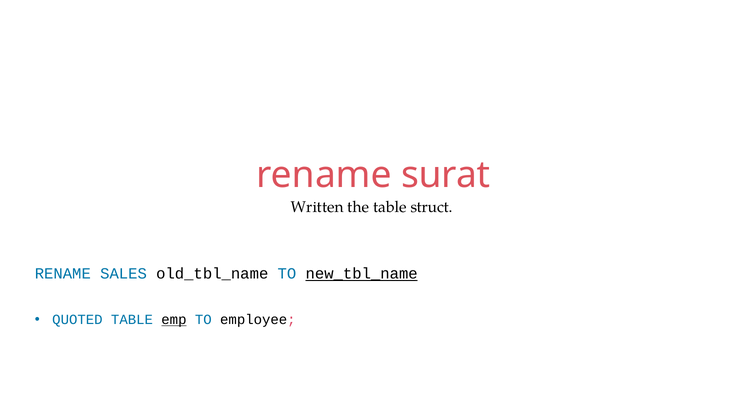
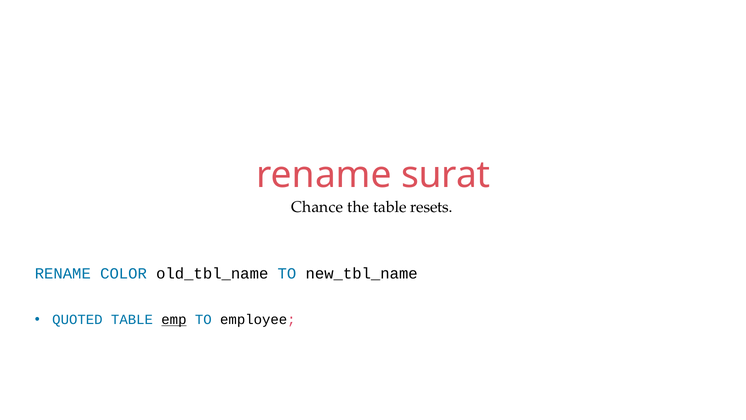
Written: Written -> Chance (317, 207)
struct: struct -> resets (432, 207)
SALES: SALES -> COLOR (124, 274)
new_tbl_name underline: present -> none (362, 274)
